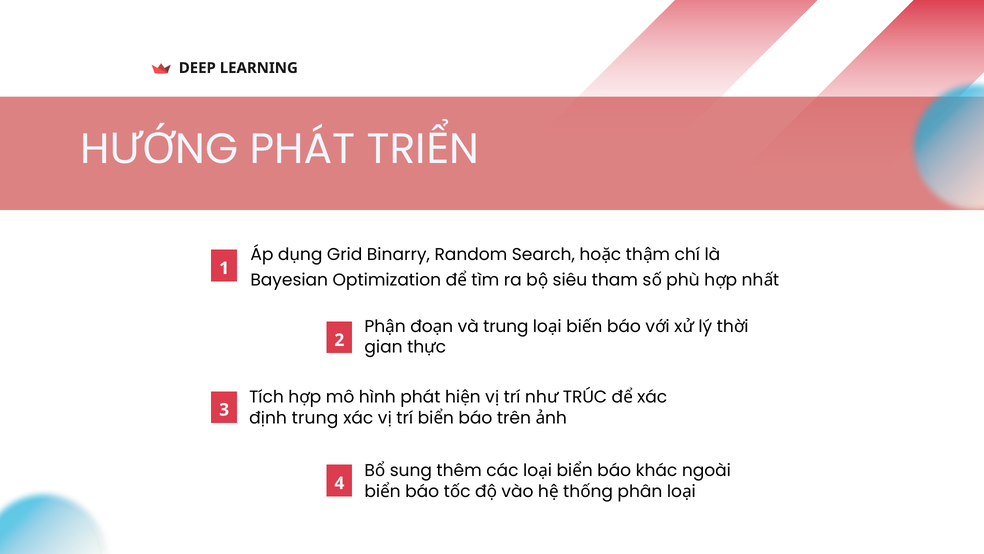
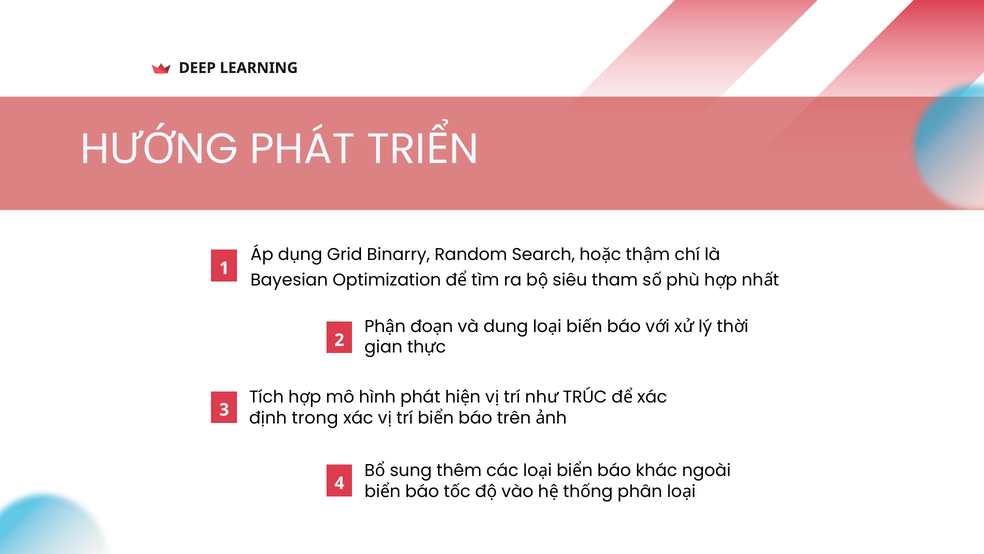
và trung: trung -> dung (506, 326)
trung: trung -> trong (315, 417)
